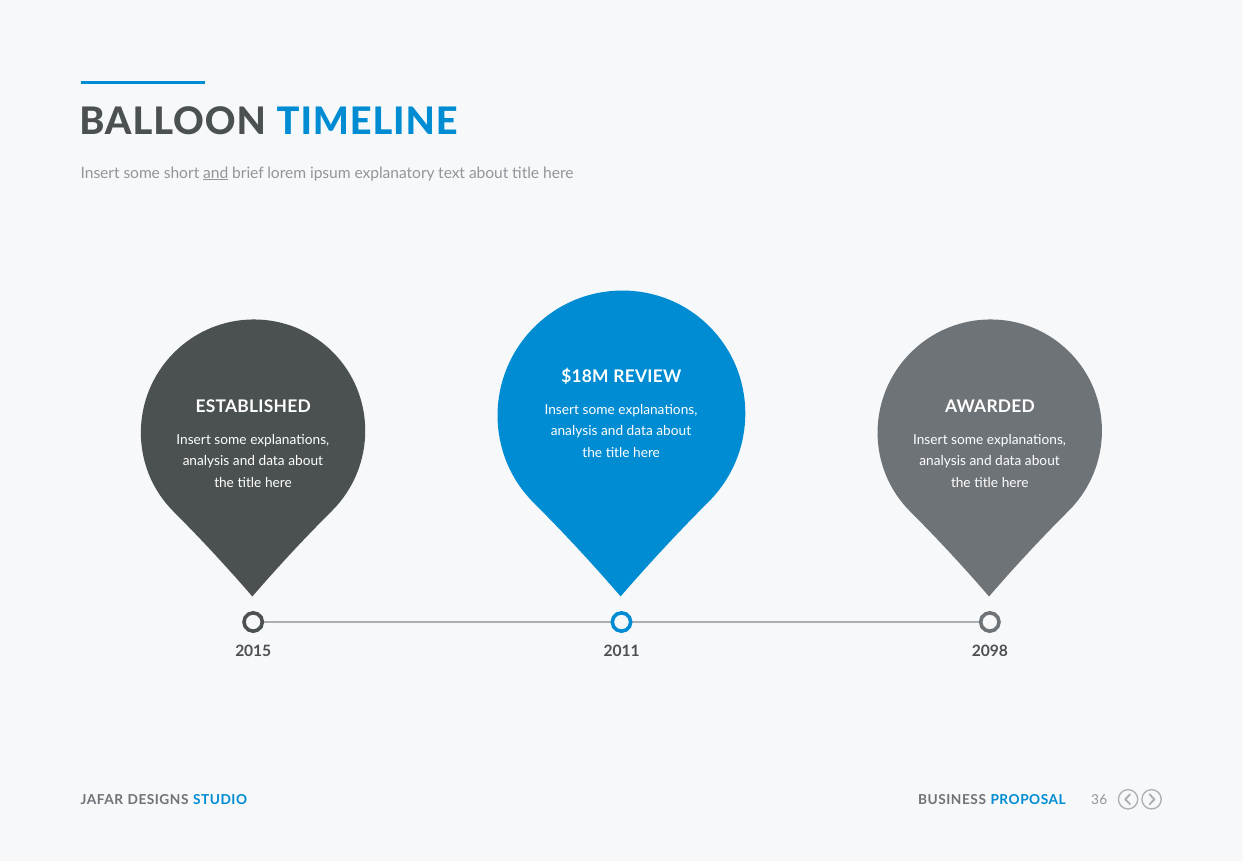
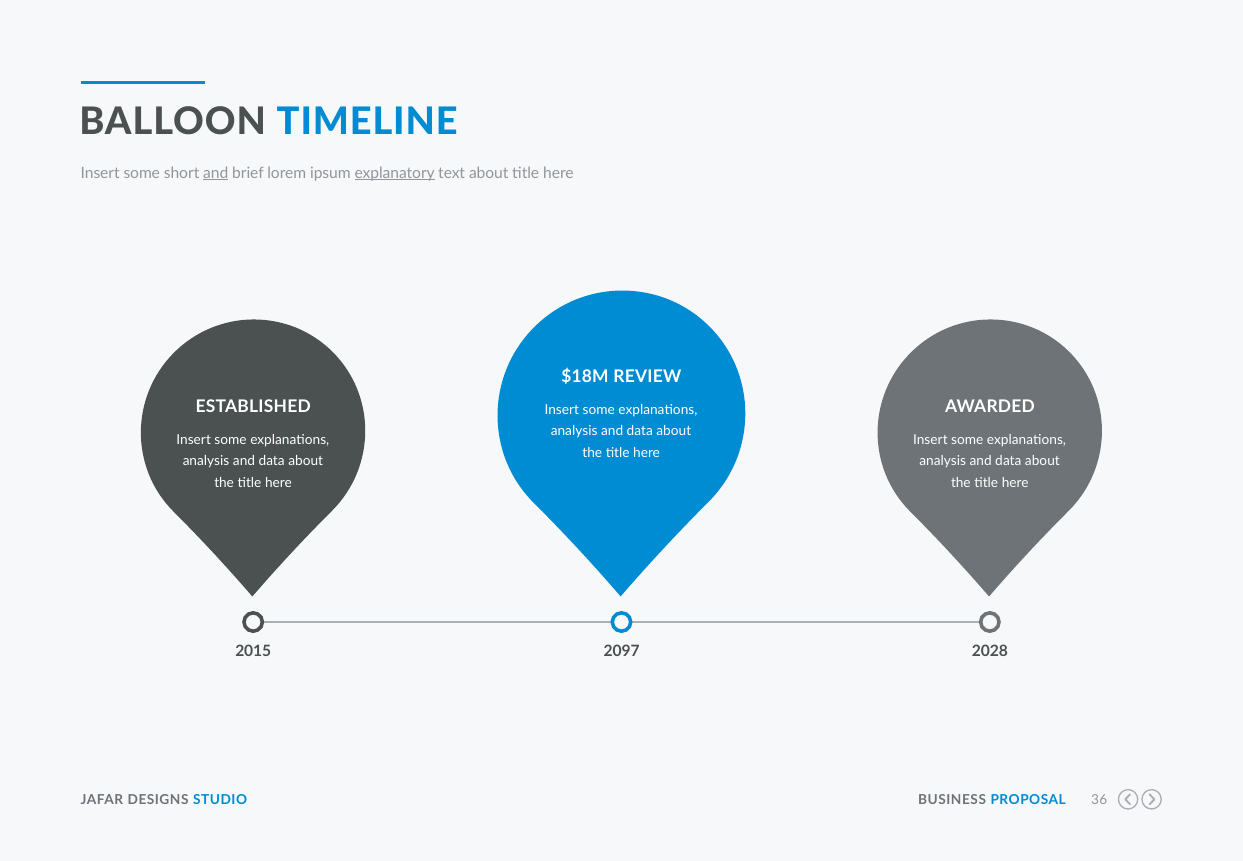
explanatory underline: none -> present (395, 173)
2011: 2011 -> 2097 (622, 651)
2098: 2098 -> 2028 (990, 651)
